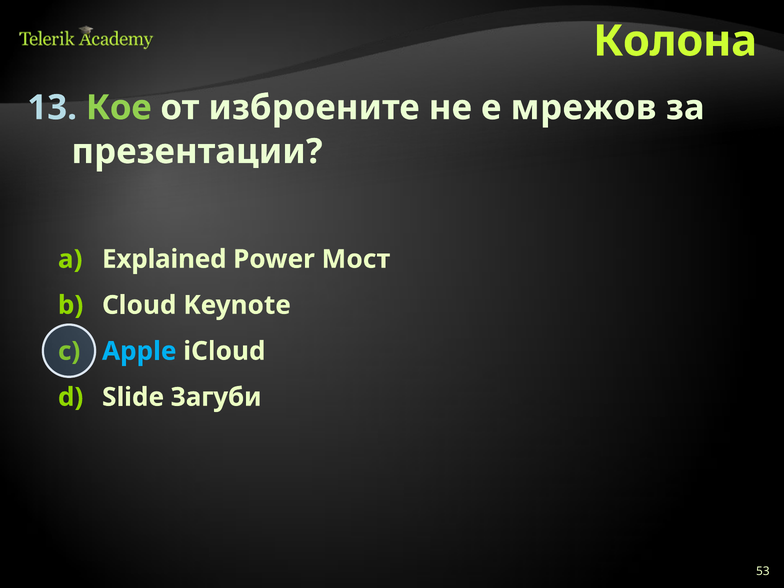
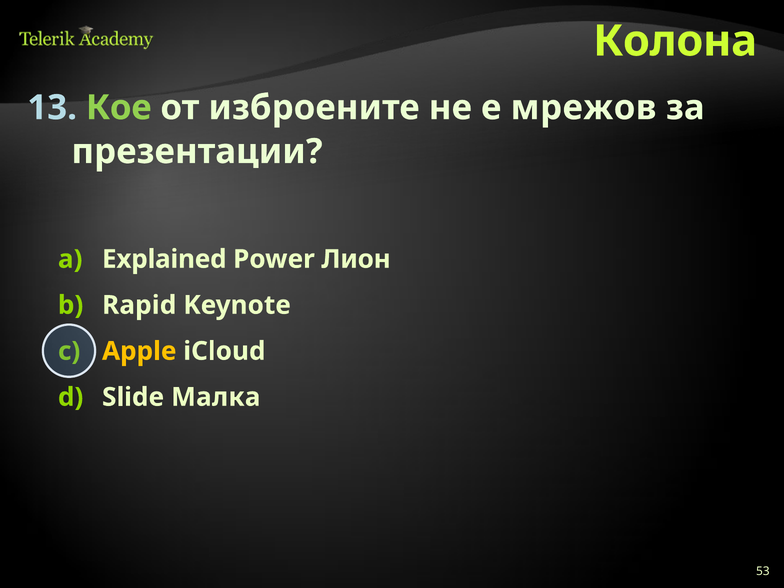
Мост: Мост -> Лион (356, 259)
Cloud: Cloud -> Rapid (139, 305)
Apple colour: light blue -> yellow (139, 351)
Загуби: Загуби -> Малка (216, 397)
